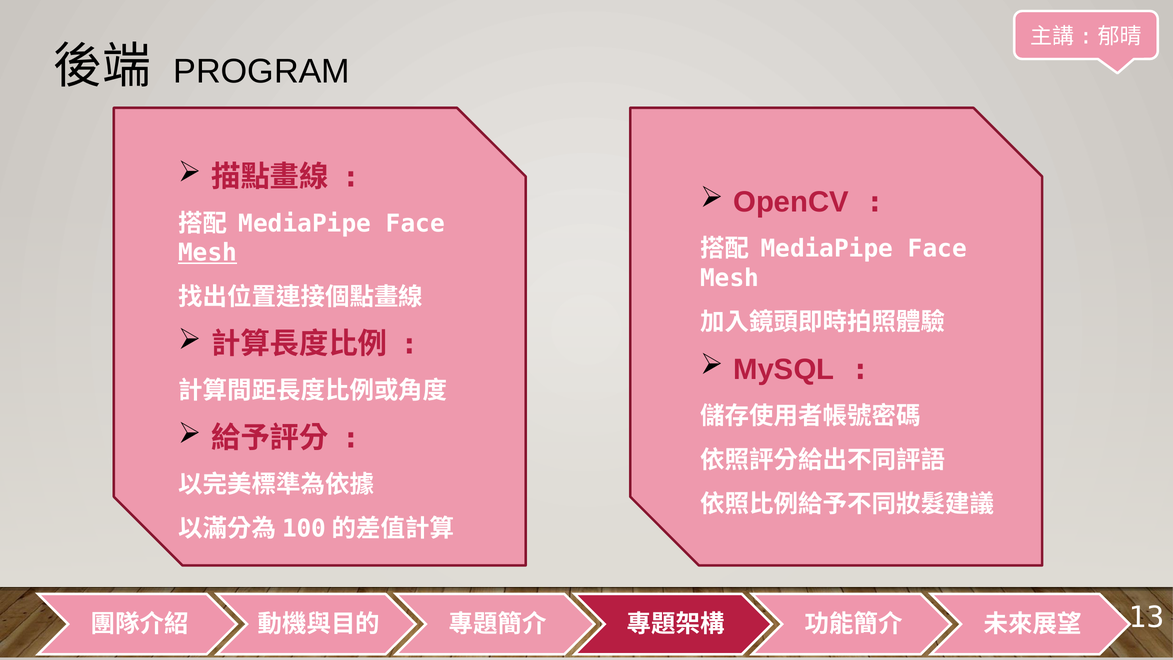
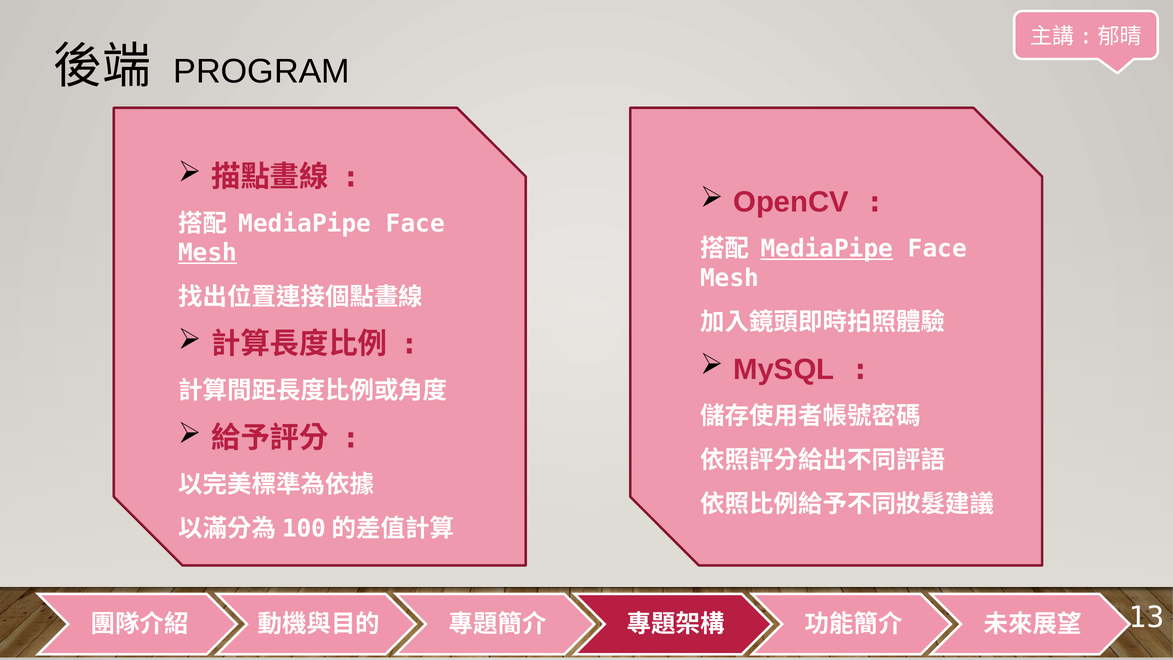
MediaPipe underline: none -> present (827, 249)
